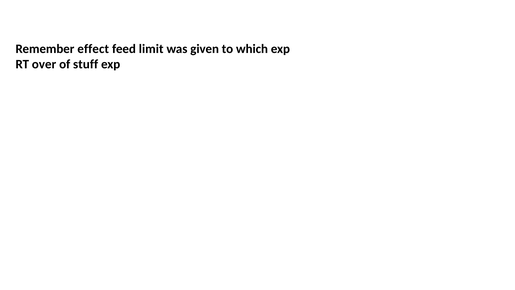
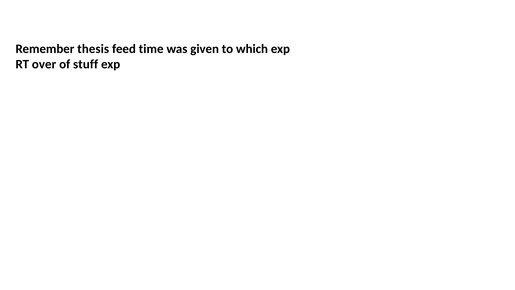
effect: effect -> thesis (93, 49)
limit: limit -> time (151, 49)
